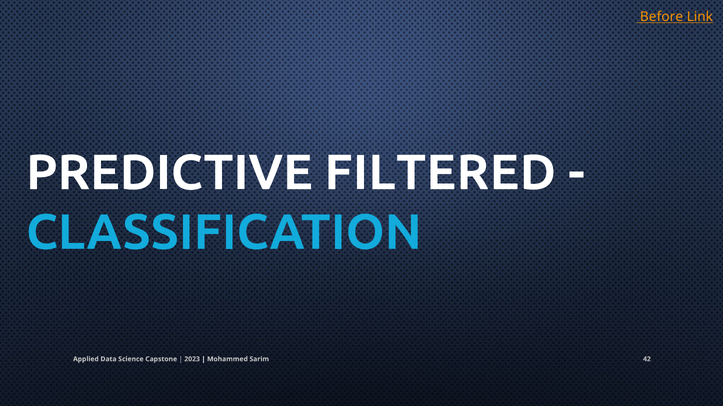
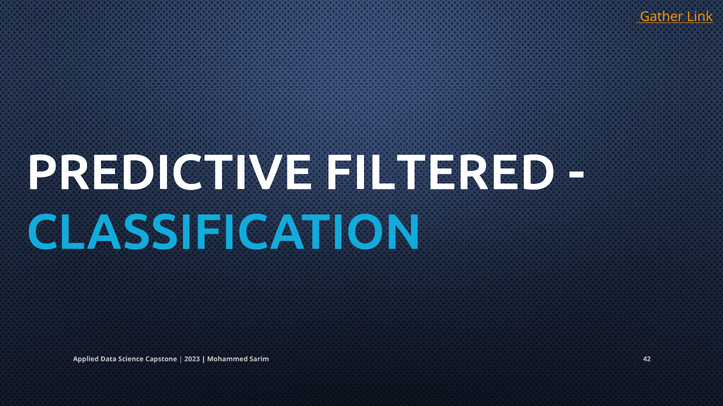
Before: Before -> Gather (662, 17)
